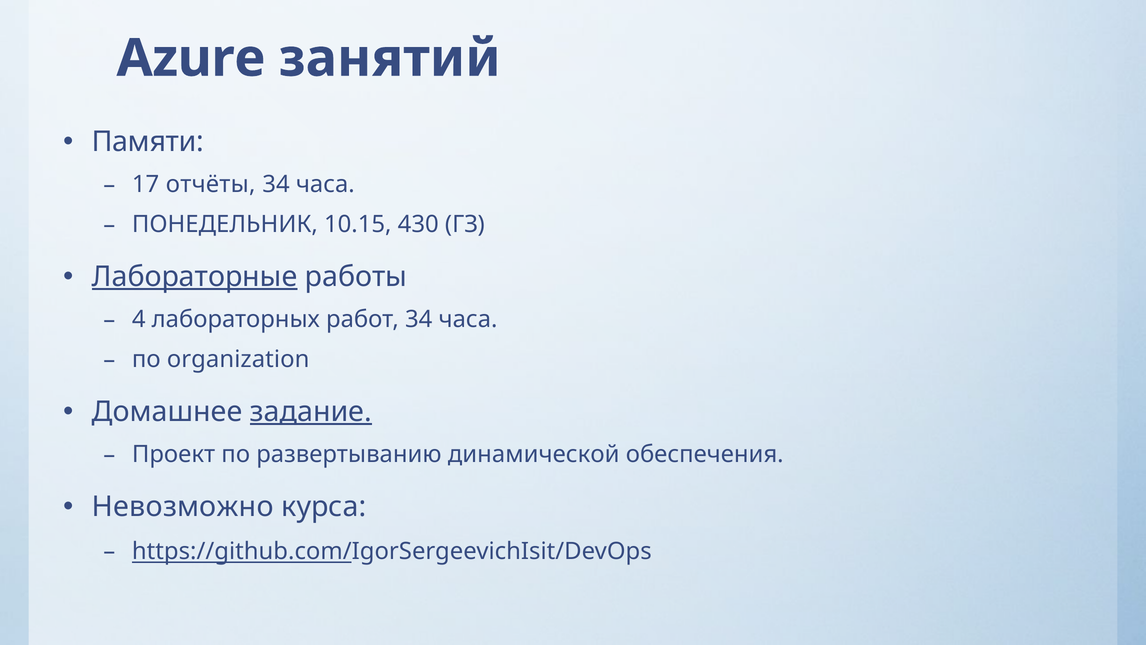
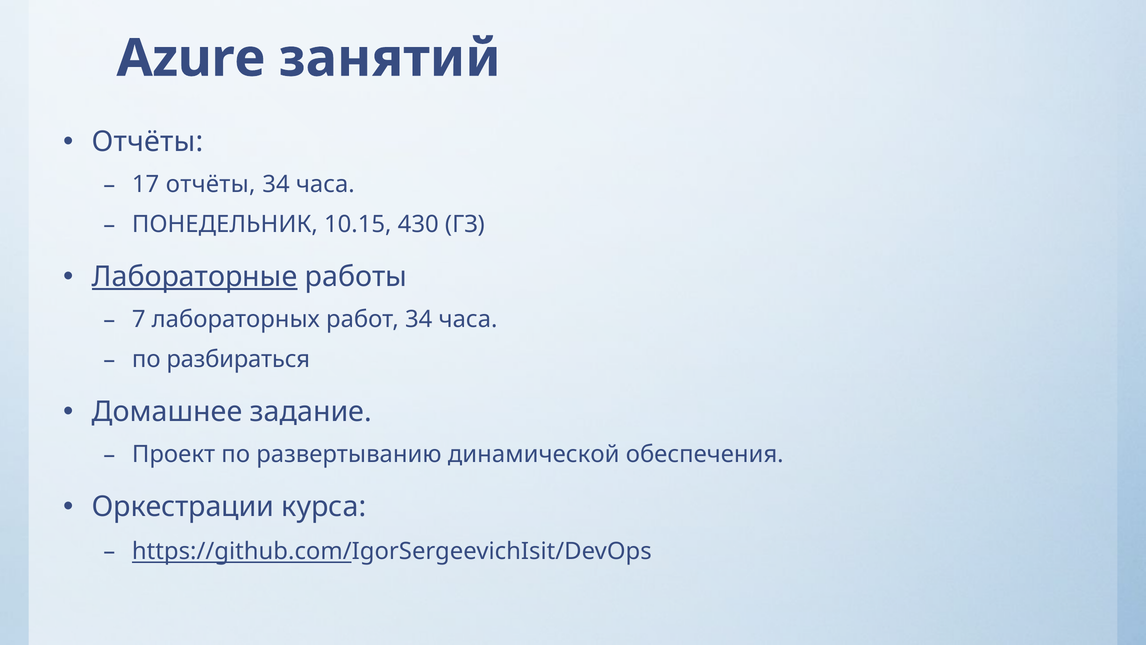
Памяти: Памяти -> Отчёты (148, 142)
4: 4 -> 7 (139, 319)
organization: organization -> разбираться (238, 359)
задание underline: present -> none (311, 412)
Невозможно: Невозможно -> Оркестрации (183, 507)
